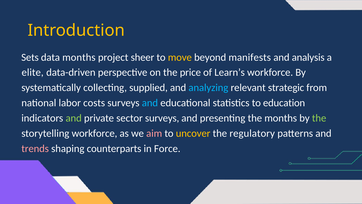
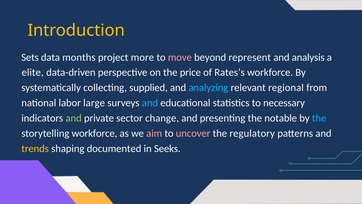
sheer: sheer -> more (142, 57)
move colour: yellow -> pink (180, 57)
manifests: manifests -> represent (250, 57)
Learn’s: Learn’s -> Rates’s (230, 72)
strategic: strategic -> regional (286, 88)
costs: costs -> large (94, 103)
education: education -> necessary (284, 103)
sector surveys: surveys -> change (162, 118)
the months: months -> notable (281, 118)
the colour: light green -> light blue (319, 118)
uncover colour: yellow -> pink (193, 133)
trends colour: pink -> yellow (35, 148)
counterparts: counterparts -> documented (114, 148)
Force: Force -> Seeks (167, 148)
